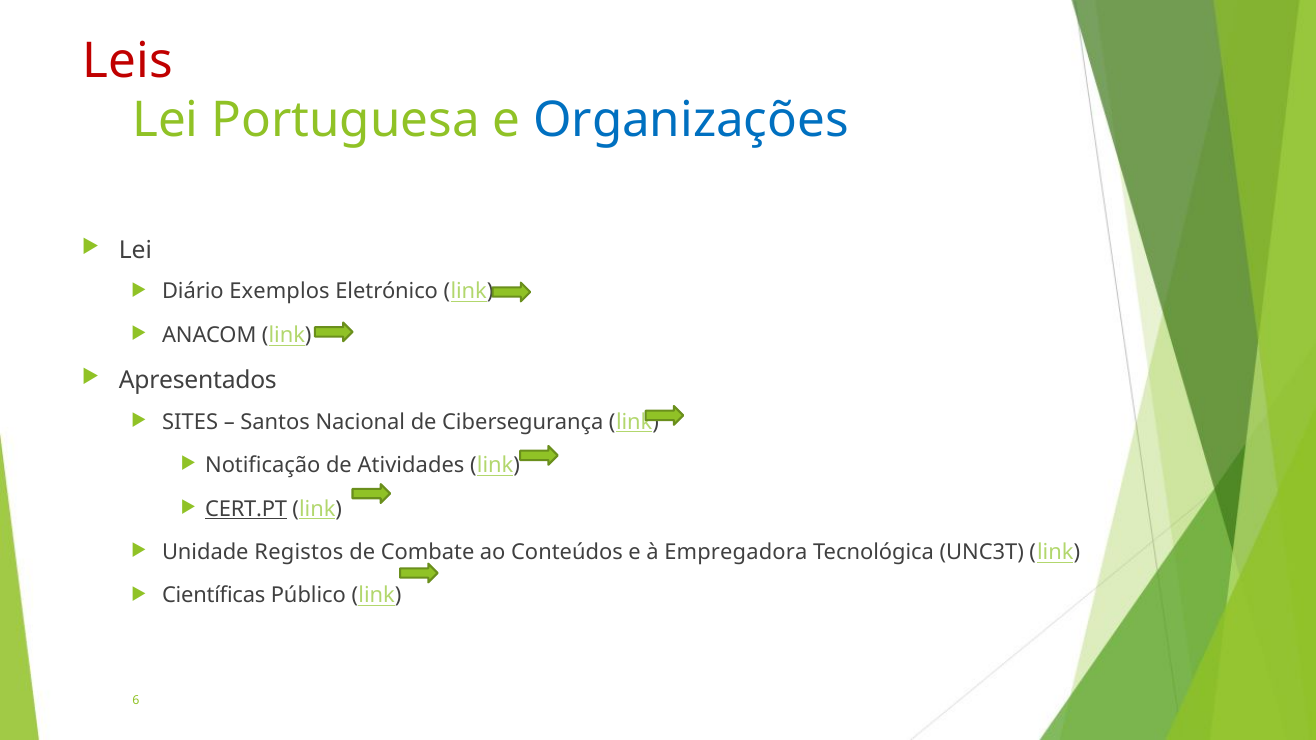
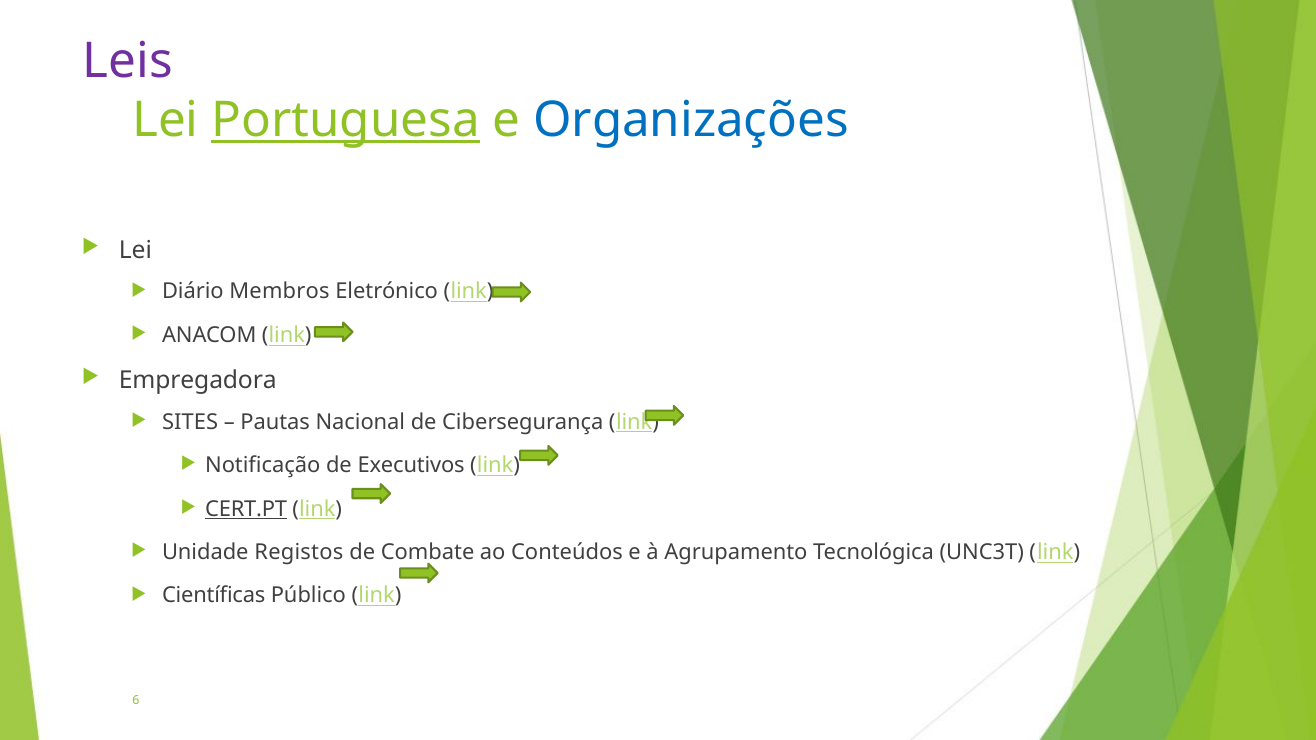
Leis colour: red -> purple (128, 61)
Portuguesa underline: none -> present (346, 120)
Exemplos: Exemplos -> Membros (279, 292)
Apresentados: Apresentados -> Empregadora (198, 381)
Santos: Santos -> Pautas (275, 422)
Atividades: Atividades -> Executivos (411, 466)
Empregadora: Empregadora -> Agrupamento (736, 552)
